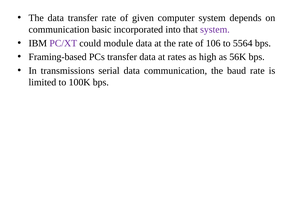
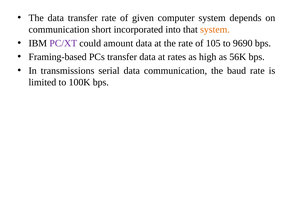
basic: basic -> short (102, 30)
system colour: purple -> orange (215, 30)
module: module -> amount (118, 43)
106: 106 -> 105 (213, 43)
5564: 5564 -> 9690 (243, 43)
